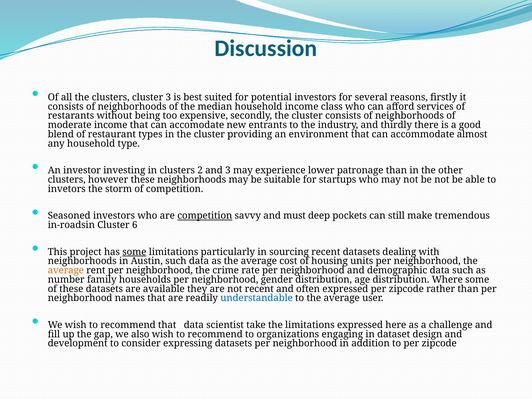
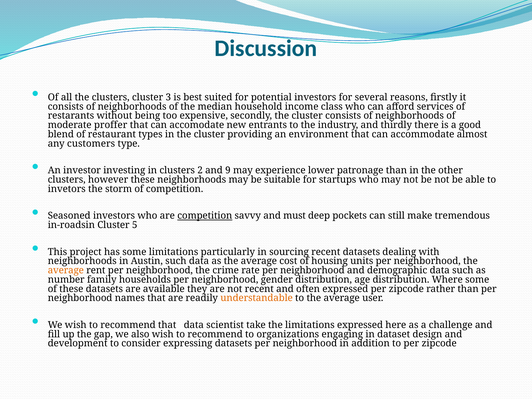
moderate income: income -> proffer (111, 125)
any household: household -> customers (91, 144)
and 3: 3 -> 9 (228, 170)
6: 6 -> 5 (135, 225)
some underline: present -> none (134, 252)
understandable colour: blue -> orange (257, 298)
